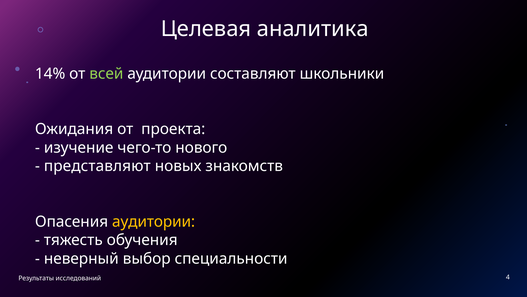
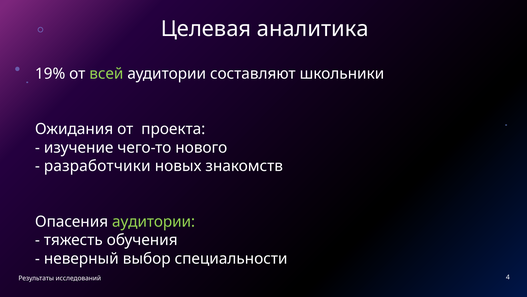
14%: 14% -> 19% (50, 74)
представляют: представляют -> разработчики (97, 166)
аудитории colour: yellow -> light green (154, 221)
